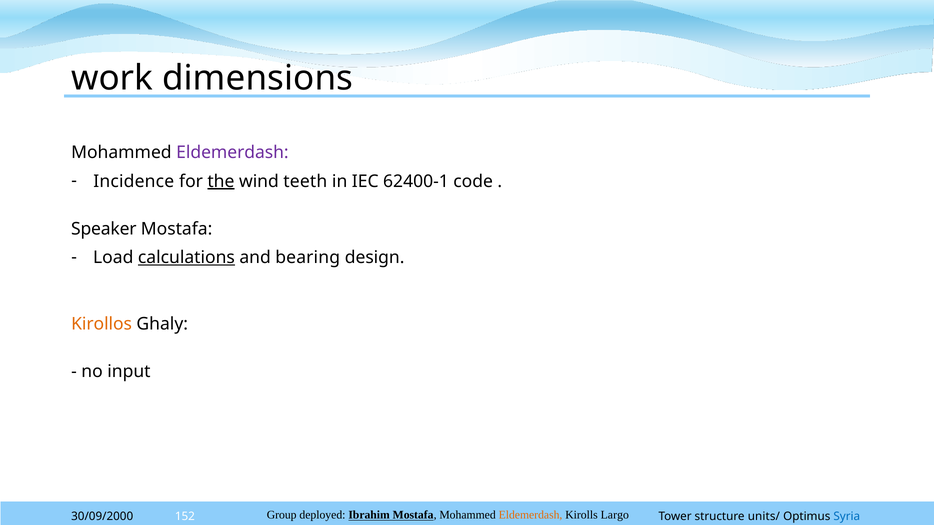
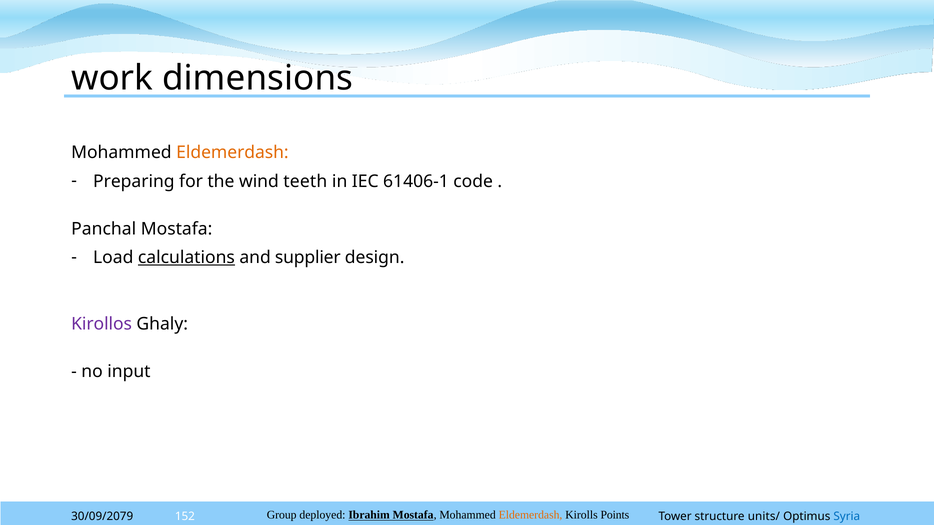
Eldemerdash colour: purple -> orange (232, 153)
Incidence: Incidence -> Preparing (134, 181)
the underline: present -> none (221, 181)
62400-1: 62400-1 -> 61406-1 (416, 181)
Speaker: Speaker -> Panchal (104, 229)
bearing: bearing -> supplier (308, 258)
Kirollos colour: orange -> purple (102, 324)
Largo: Largo -> Points (615, 516)
30/09/2000: 30/09/2000 -> 30/09/2079 (102, 517)
